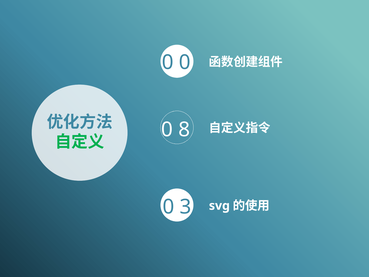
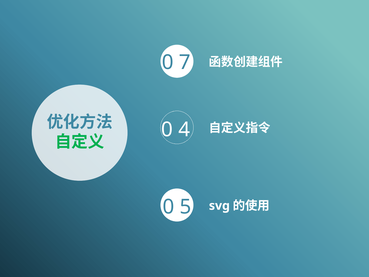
0 0: 0 -> 7 (185, 62)
8: 8 -> 4 (184, 130)
3: 3 -> 5 (185, 207)
